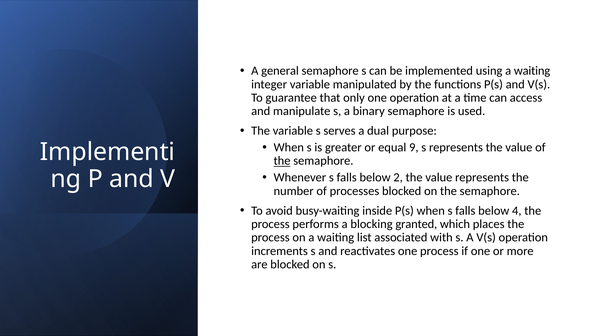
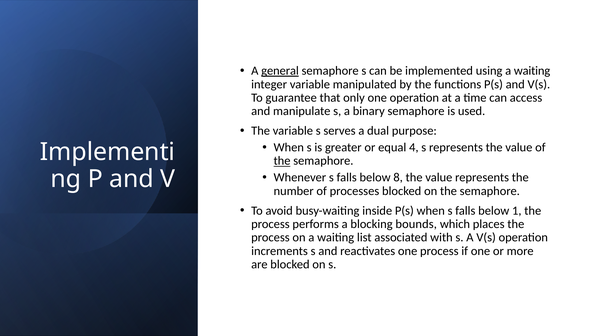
general underline: none -> present (280, 71)
9: 9 -> 4 (414, 147)
2: 2 -> 8 (398, 177)
4: 4 -> 1 (517, 210)
granted: granted -> bounds (416, 224)
